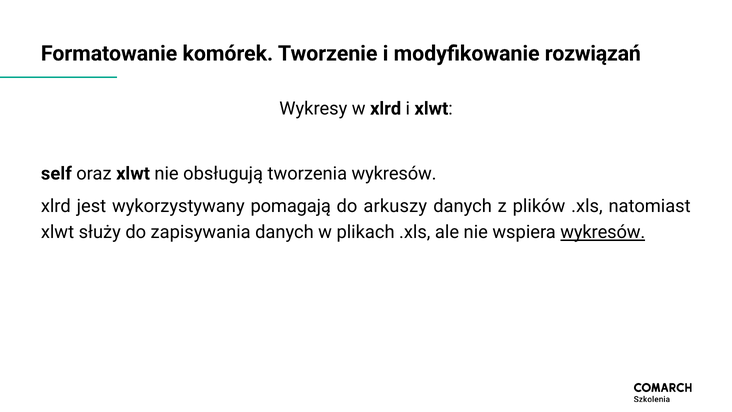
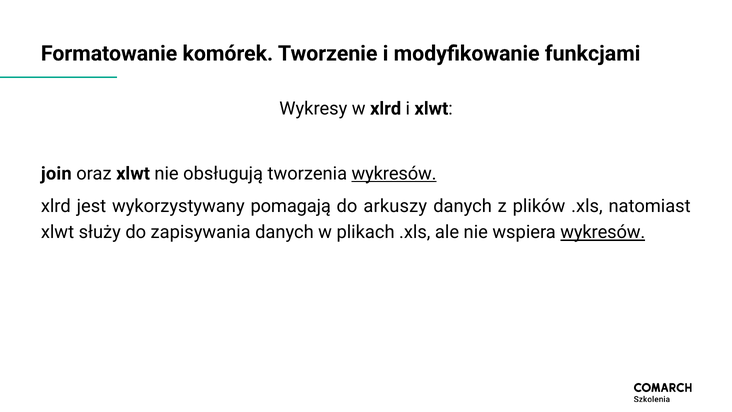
rozwiązań: rozwiązań -> funkcjami (593, 53)
self: self -> join (56, 173)
wykresów underline: none -> present (394, 173)
